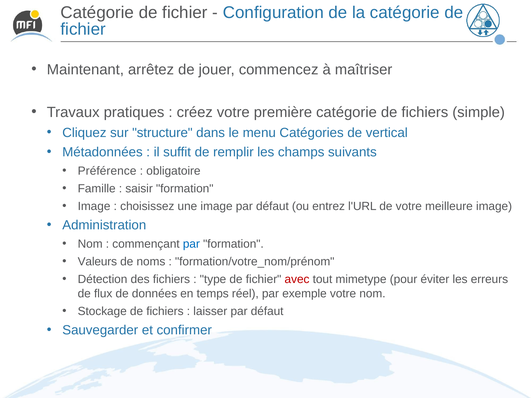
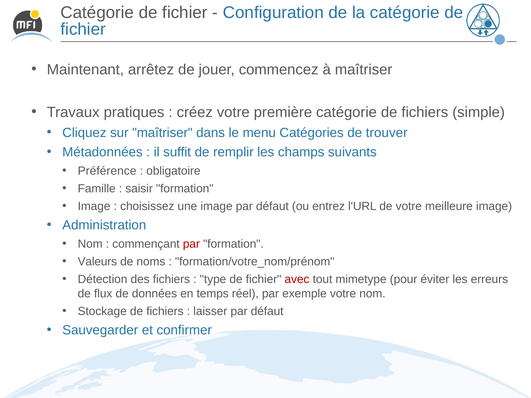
sur structure: structure -> maîtriser (162, 133)
vertical: vertical -> trouver (387, 133)
par colour: blue -> red (191, 244)
